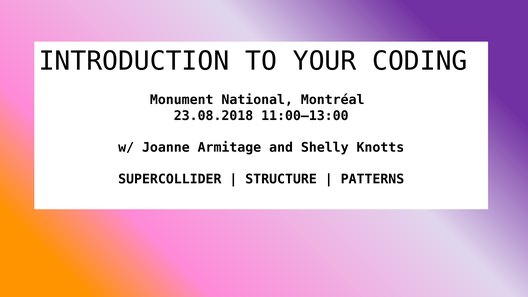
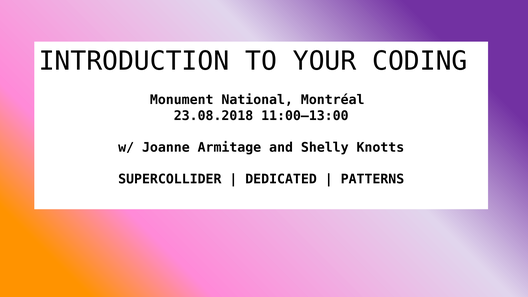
STRUCTURE: STRUCTURE -> DEDICATED (281, 179)
